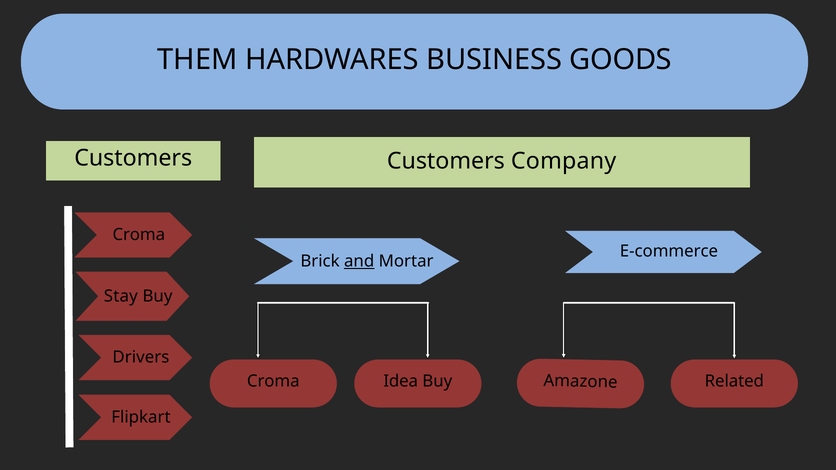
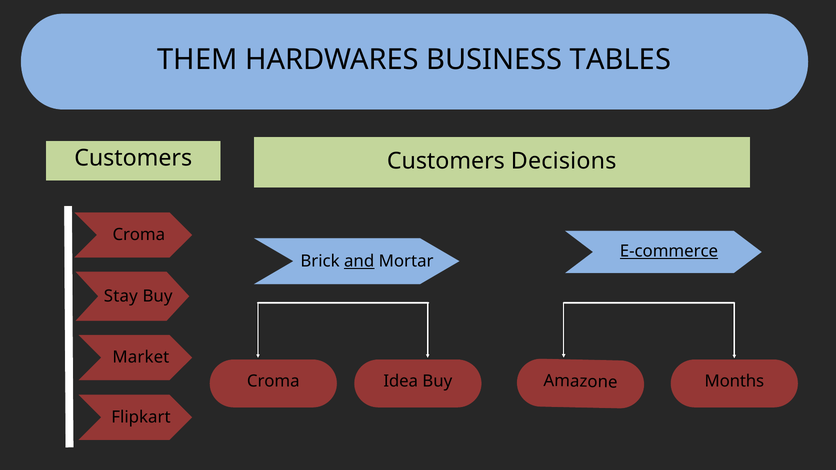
GOODS: GOODS -> TABLES (620, 60)
Company: Company -> Decisions (564, 161)
E-commerce underline: none -> present (669, 251)
Drivers: Drivers -> Market (141, 357)
Related: Related -> Months (734, 382)
